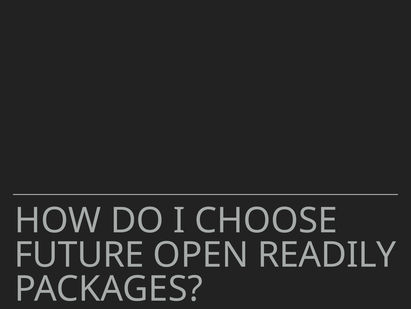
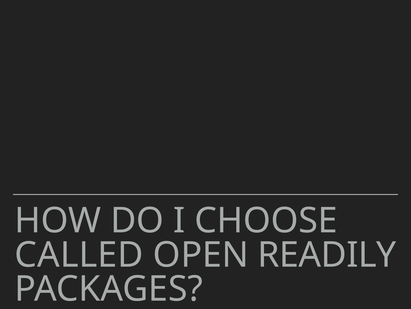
FUTURE: FUTURE -> CALLED (79, 254)
